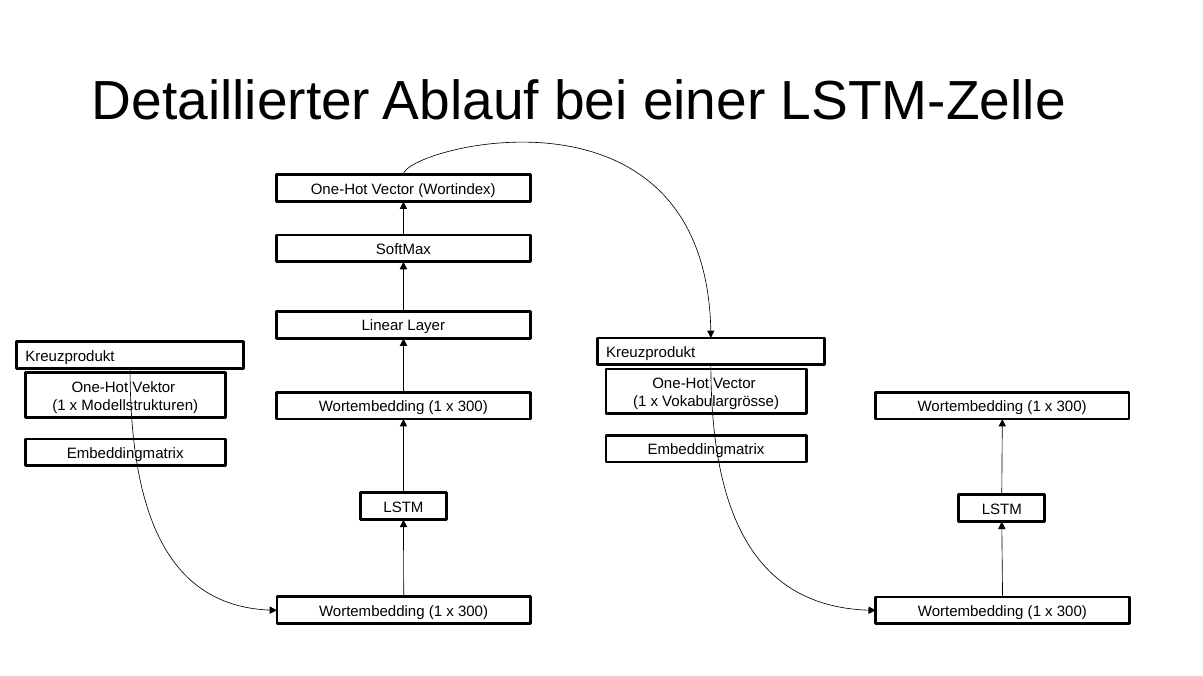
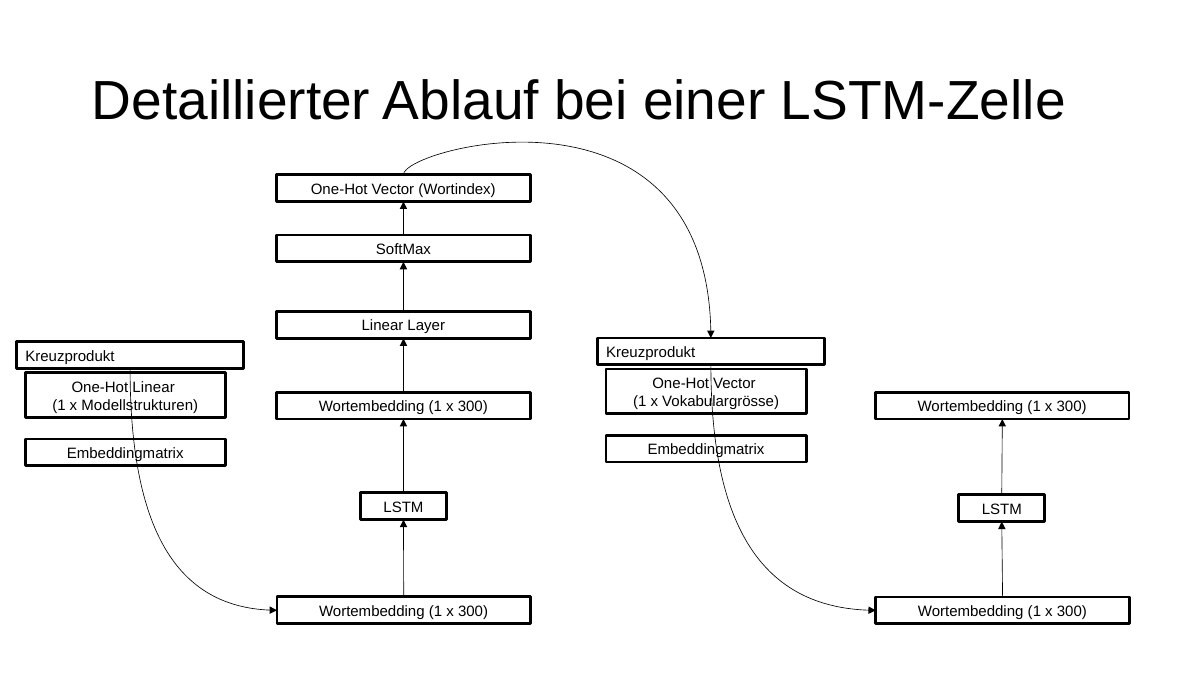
One-Hot Vektor: Vektor -> Linear (154, 387)
